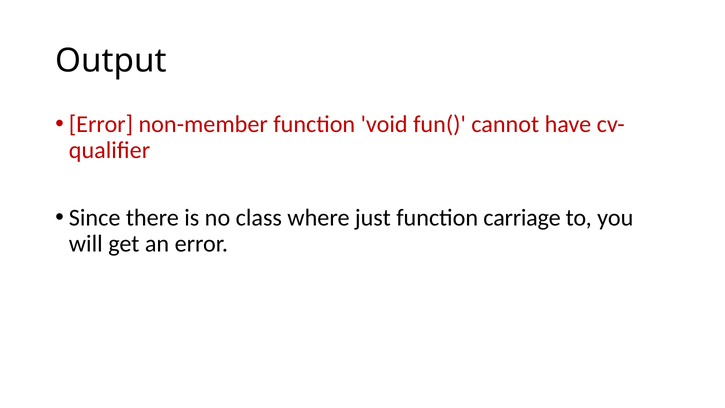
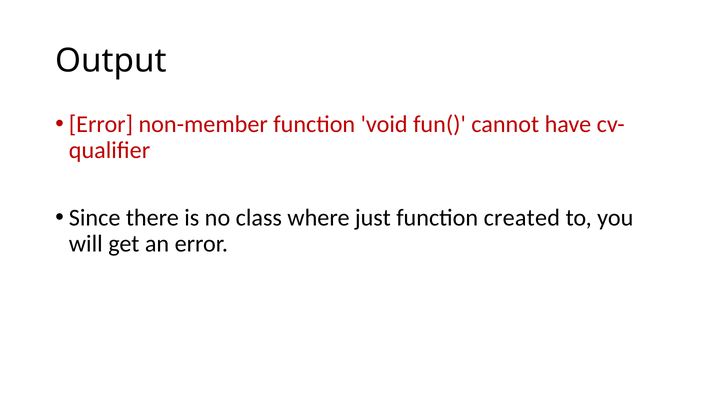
carriage: carriage -> created (522, 218)
